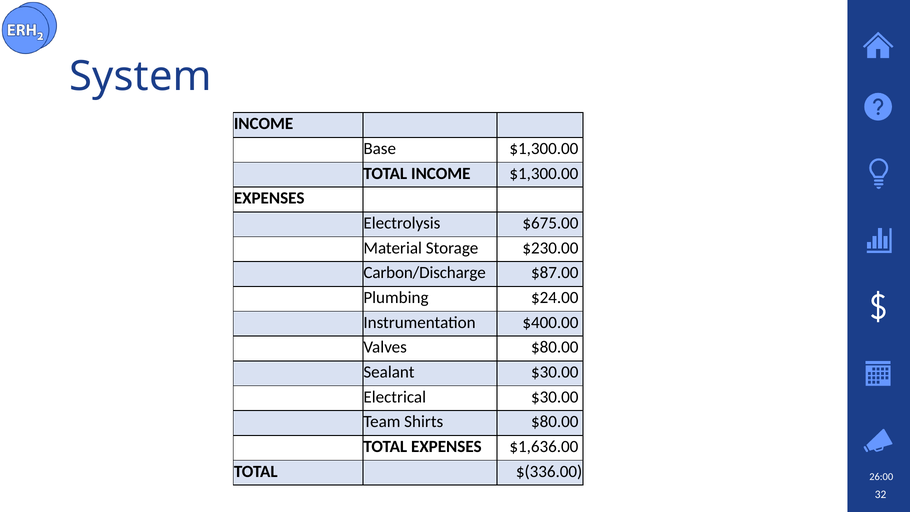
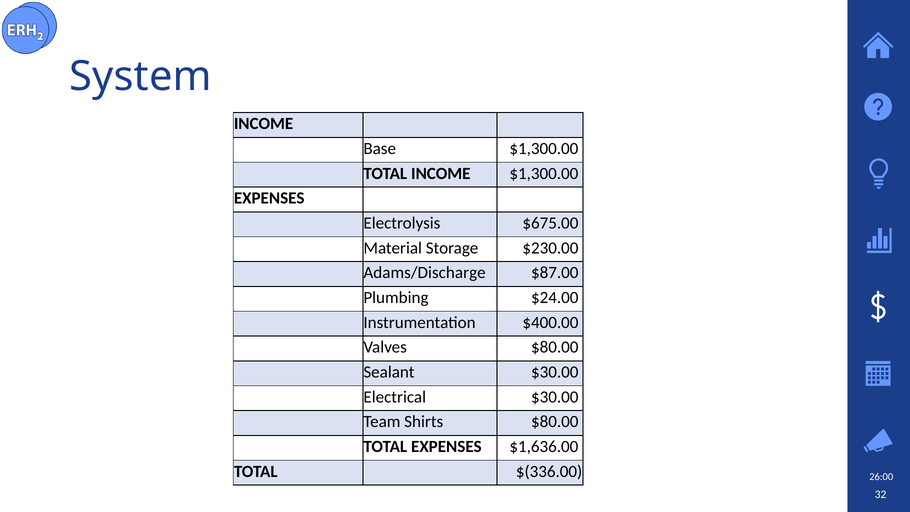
Carbon/Discharge: Carbon/Discharge -> Adams/Discharge (425, 273)
